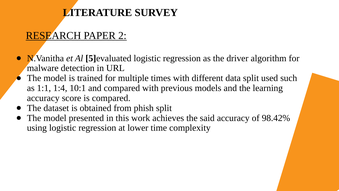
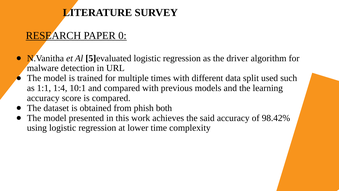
2: 2 -> 0 (122, 36)
phish split: split -> both (164, 108)
